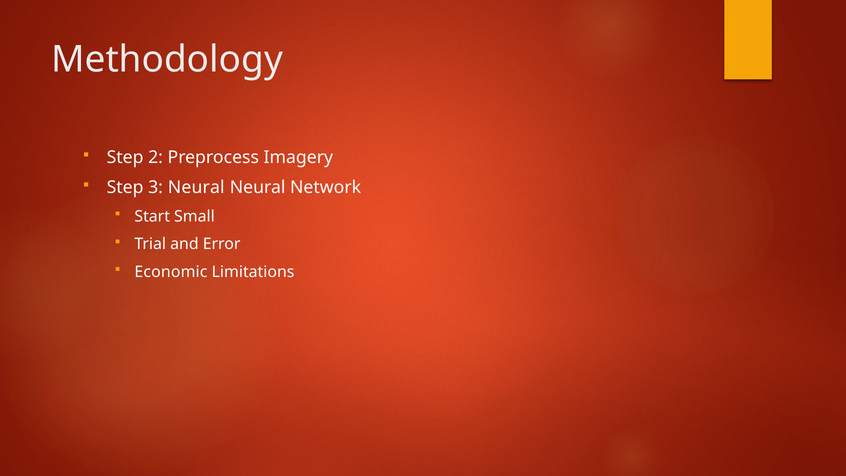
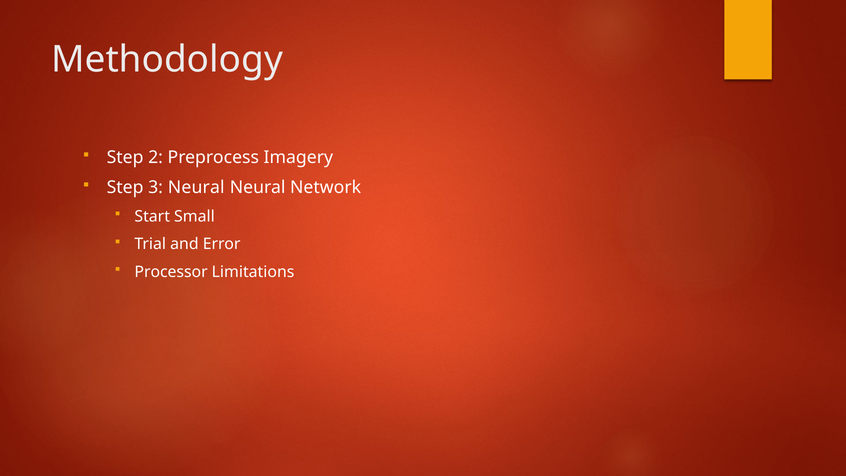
Economic: Economic -> Processor (171, 272)
